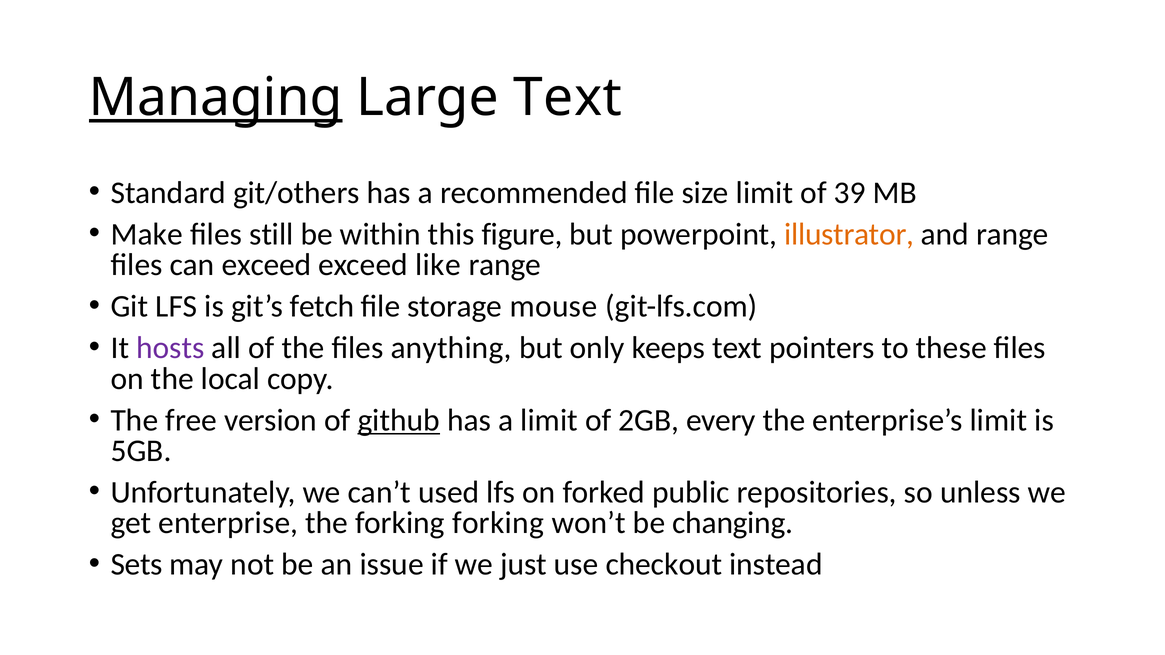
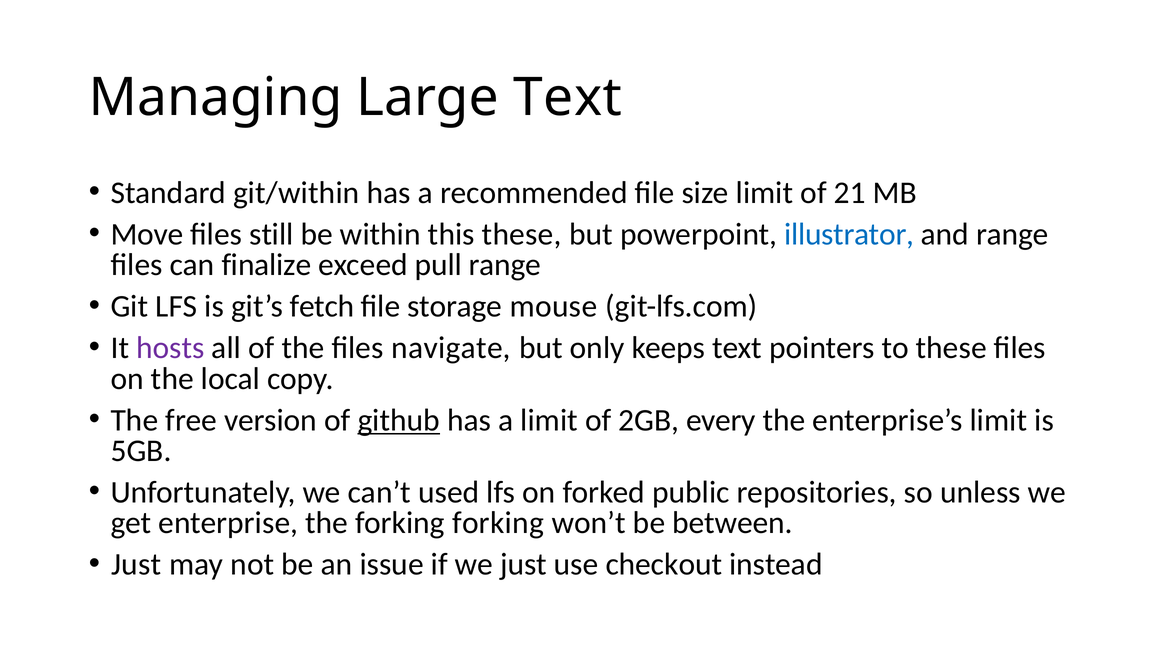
Managing underline: present -> none (216, 98)
git/others: git/others -> git/within (296, 193)
39: 39 -> 21 (850, 193)
Make: Make -> Move (147, 234)
this figure: figure -> these (522, 234)
illustrator colour: orange -> blue (849, 234)
can exceed: exceed -> finalize (266, 265)
like: like -> pull (438, 265)
anything: anything -> navigate (451, 348)
changing: changing -> between (733, 523)
Sets: Sets -> Just (136, 565)
